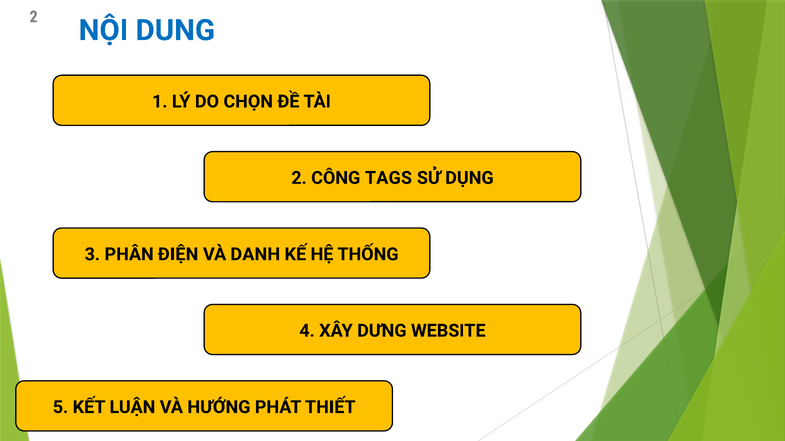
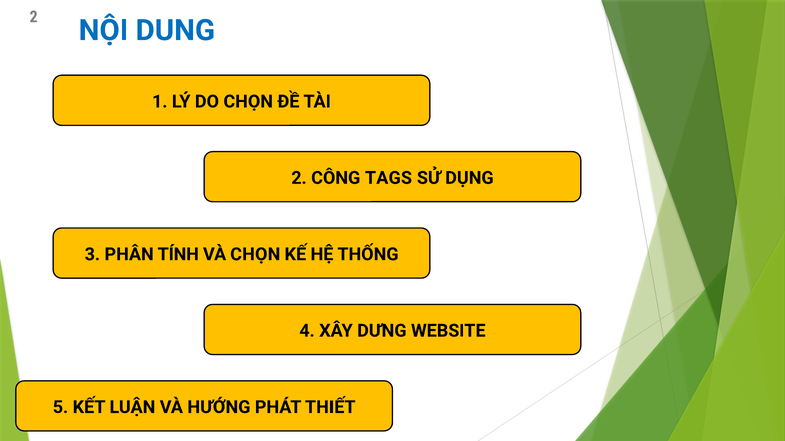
ĐIỆN: ĐIỆN -> TÍNH (178, 255)
VÀ DANH: DANH -> CHỌN (255, 255)
